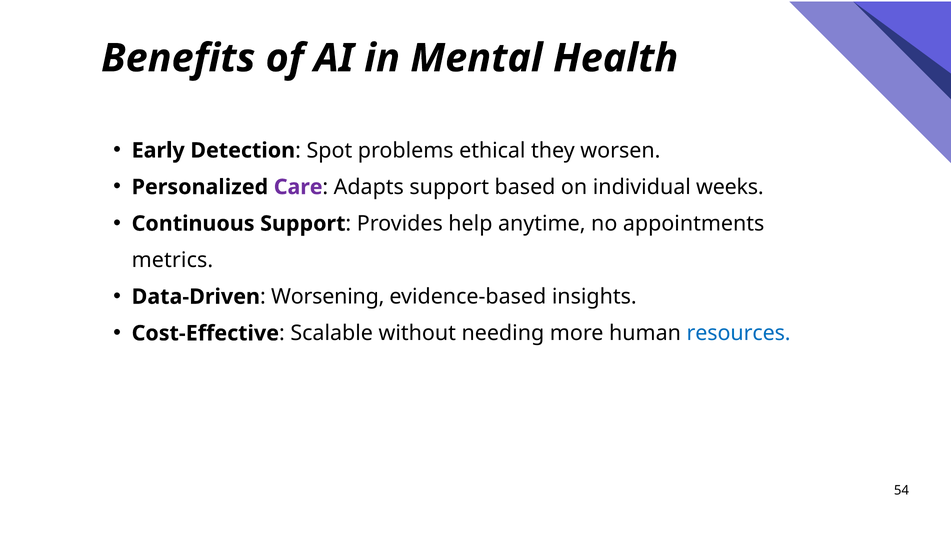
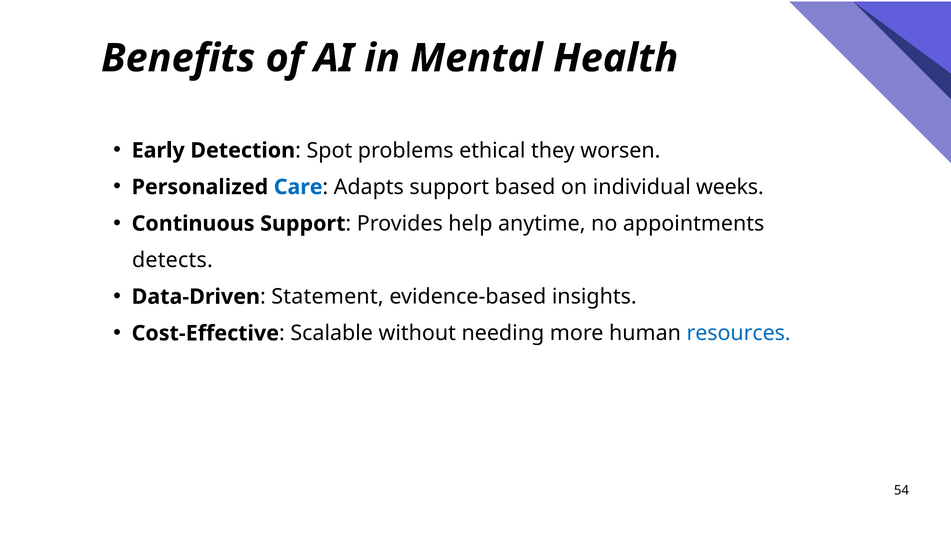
Care colour: purple -> blue (298, 187)
metrics: metrics -> detects (172, 260)
Worsening: Worsening -> Statement (328, 297)
